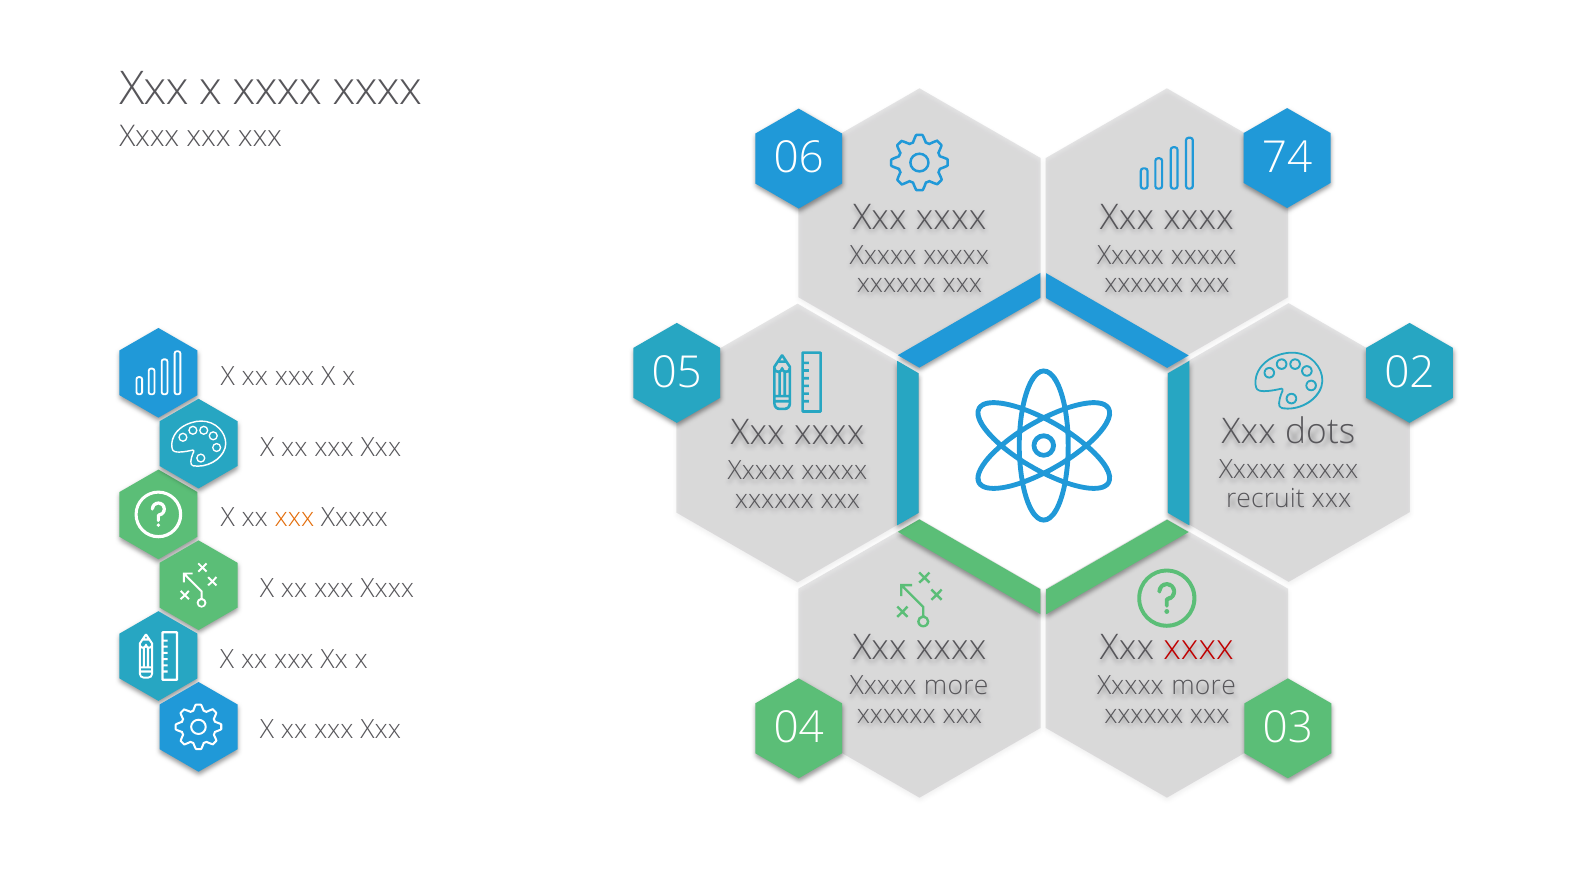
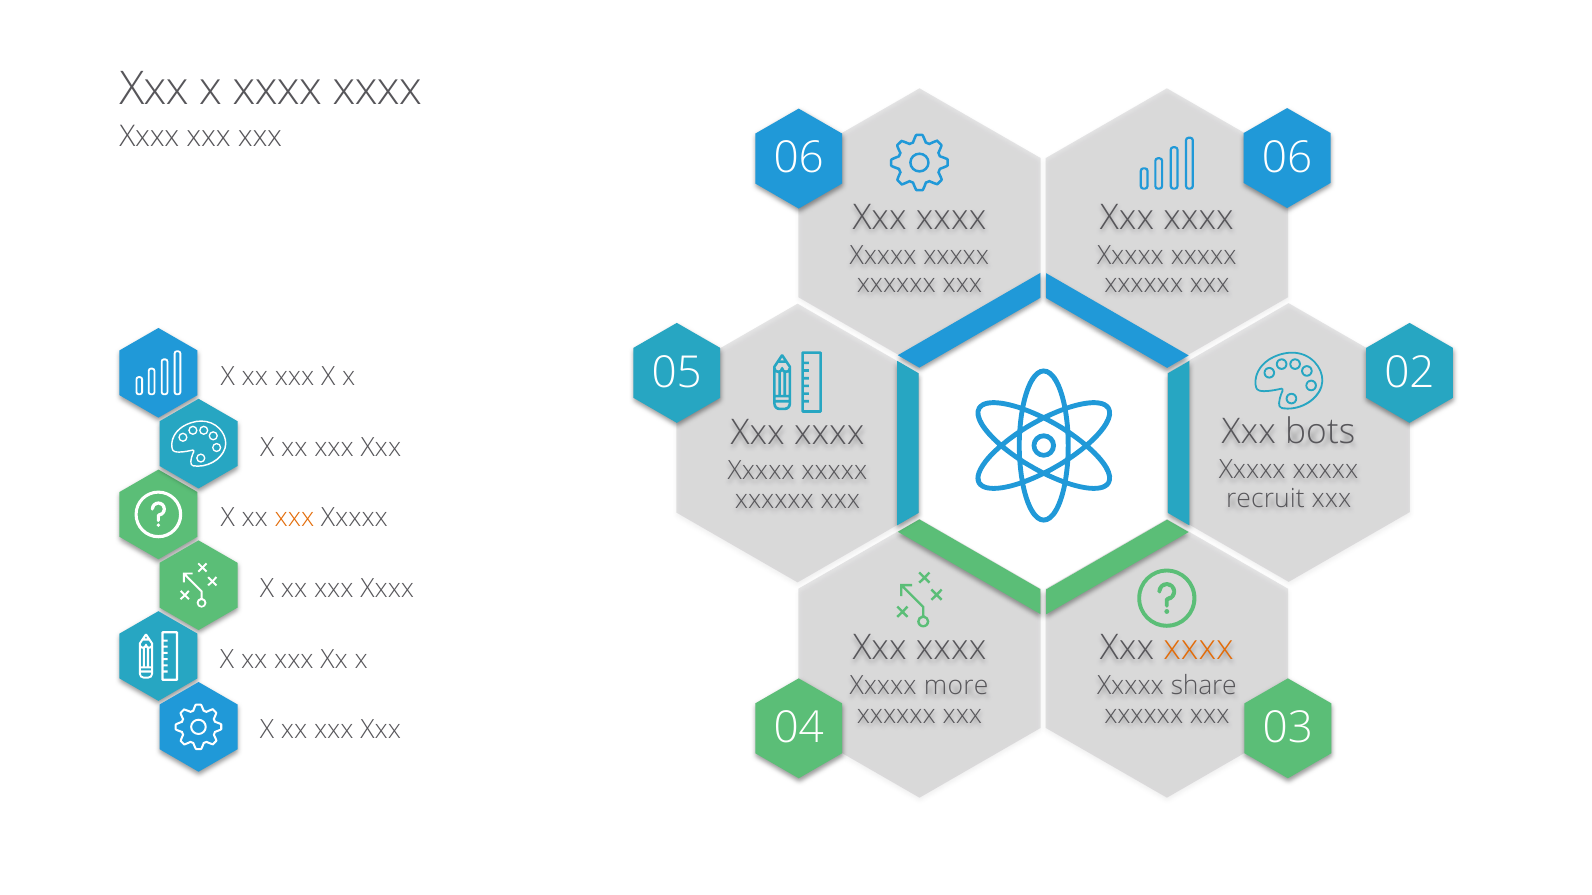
06 74: 74 -> 06 (1287, 158)
dots: dots -> bots (1320, 433)
xxxx colour: red -> orange (1199, 648)
more: more -> share (1204, 686)
